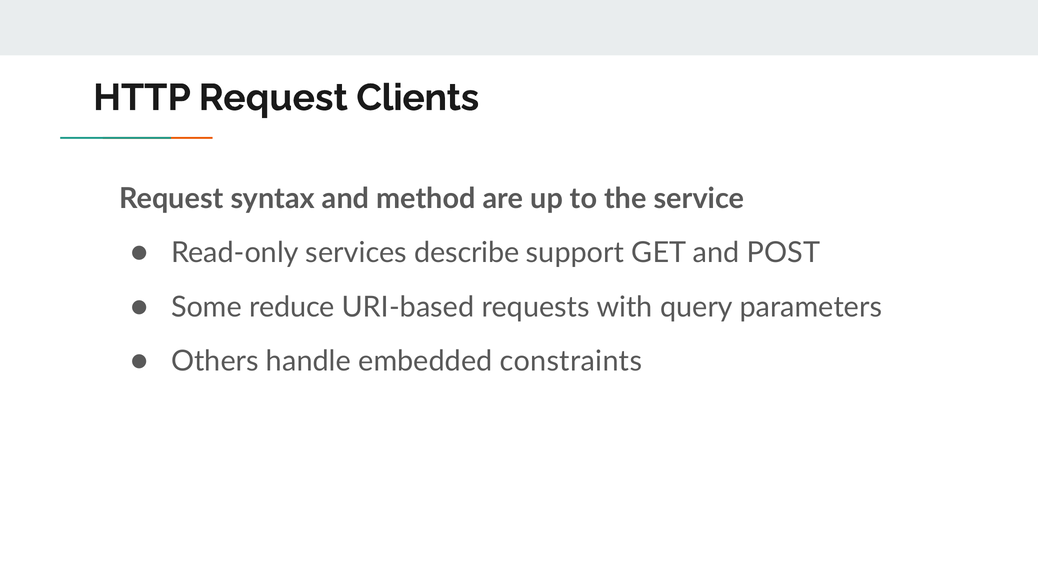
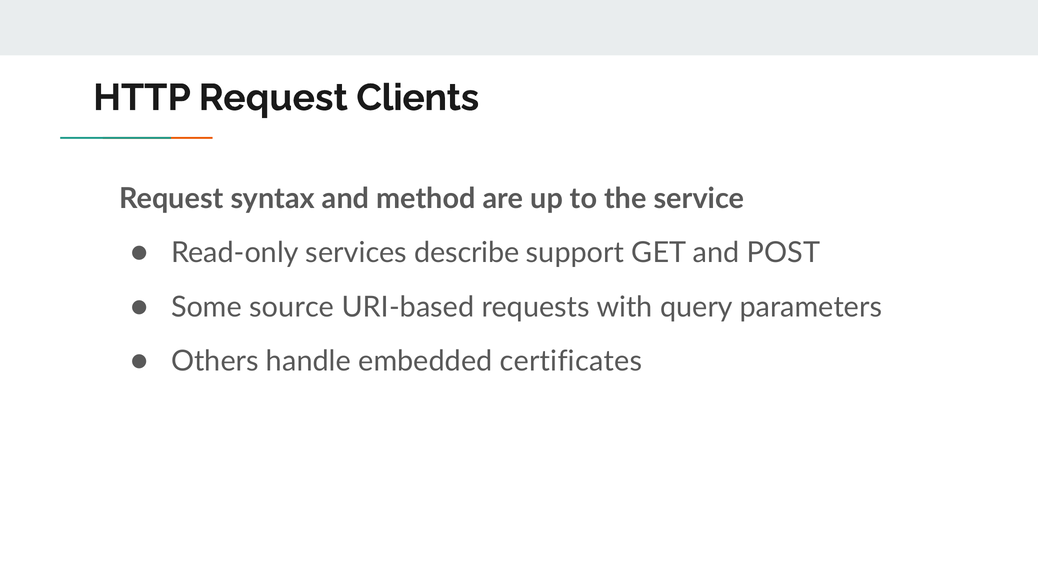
reduce: reduce -> source (292, 307)
constraints: constraints -> certificates (571, 361)
